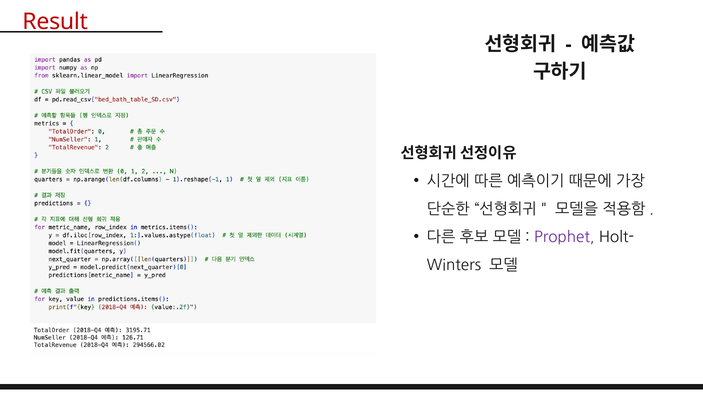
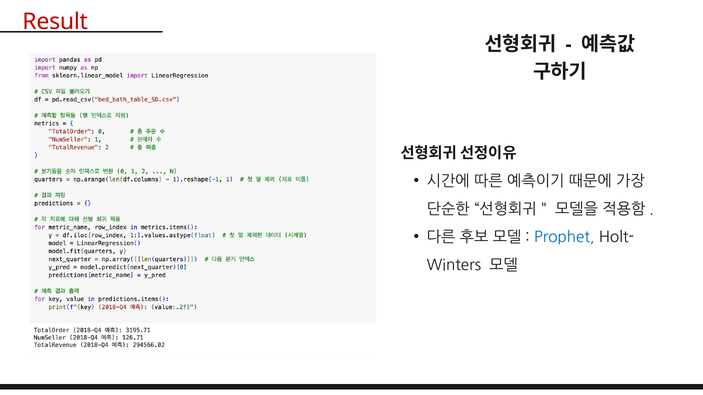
Prophet colour: purple -> blue (564, 237)
